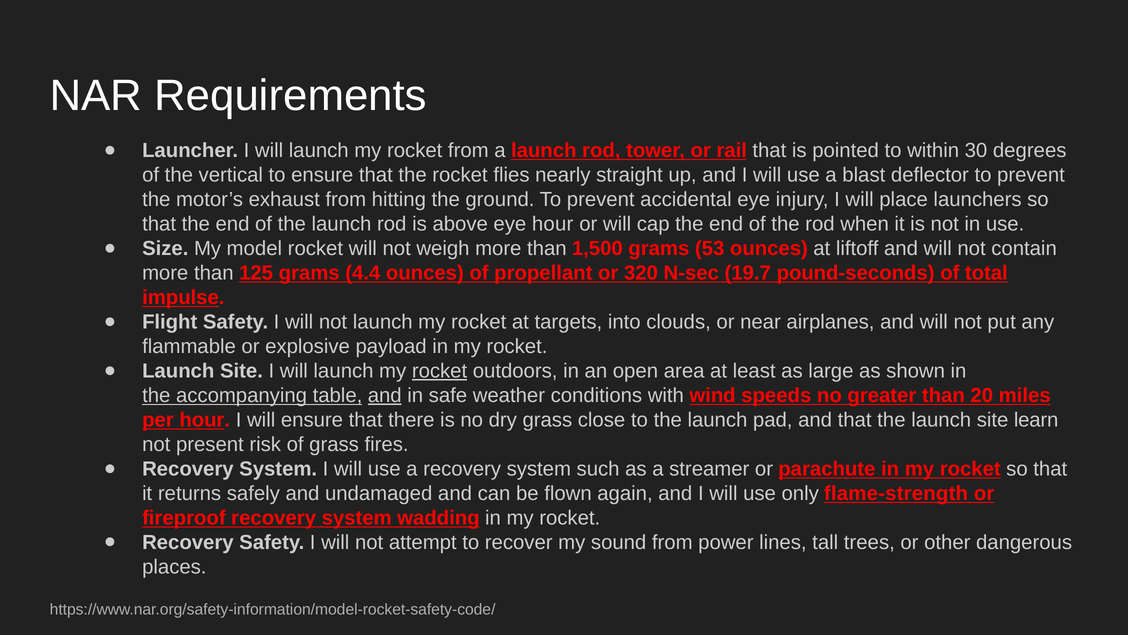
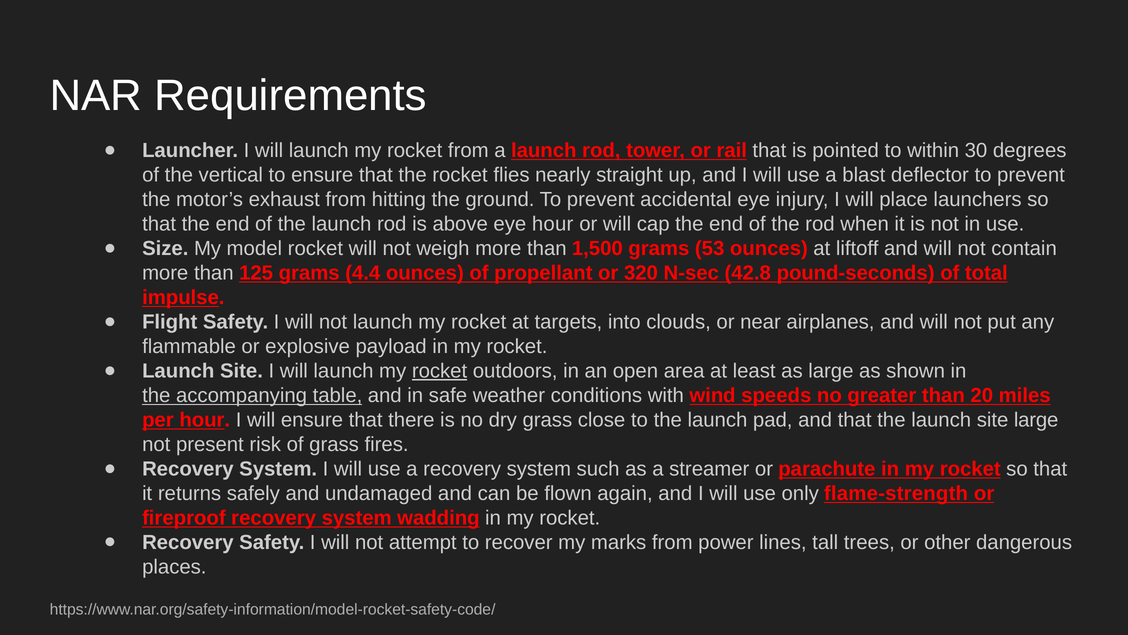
19.7: 19.7 -> 42.8 (748, 273)
and underline: present -> none (385, 395)
site learn: learn -> large (1036, 420)
sound: sound -> marks (619, 542)
